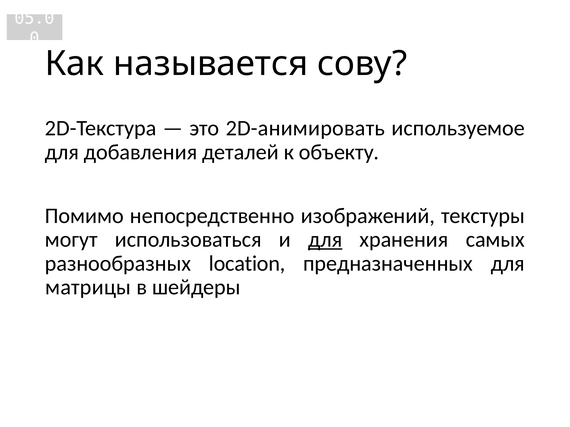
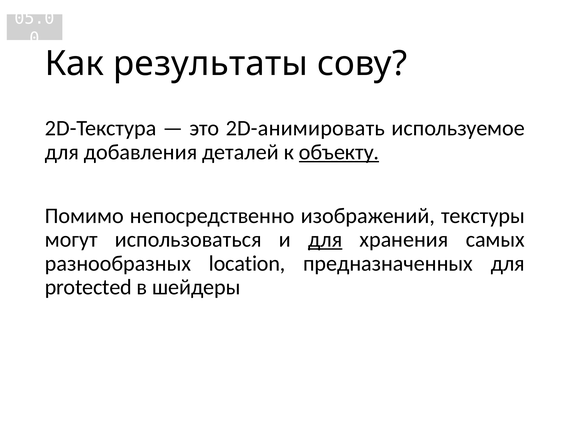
называется: называется -> результаты (211, 64)
объекту underline: none -> present (339, 152)
матрицы: матрицы -> protected (88, 288)
